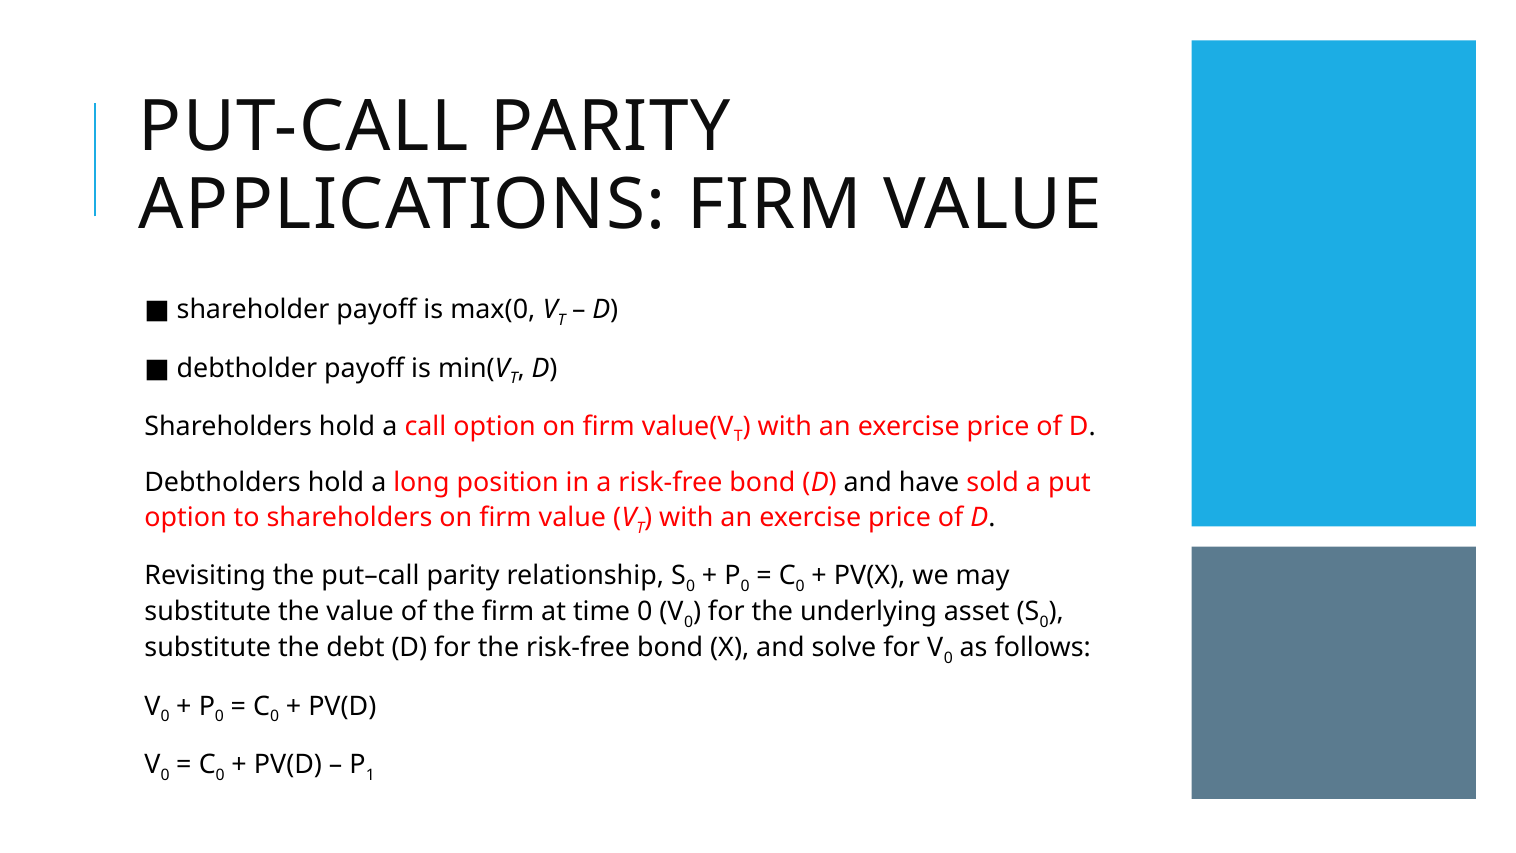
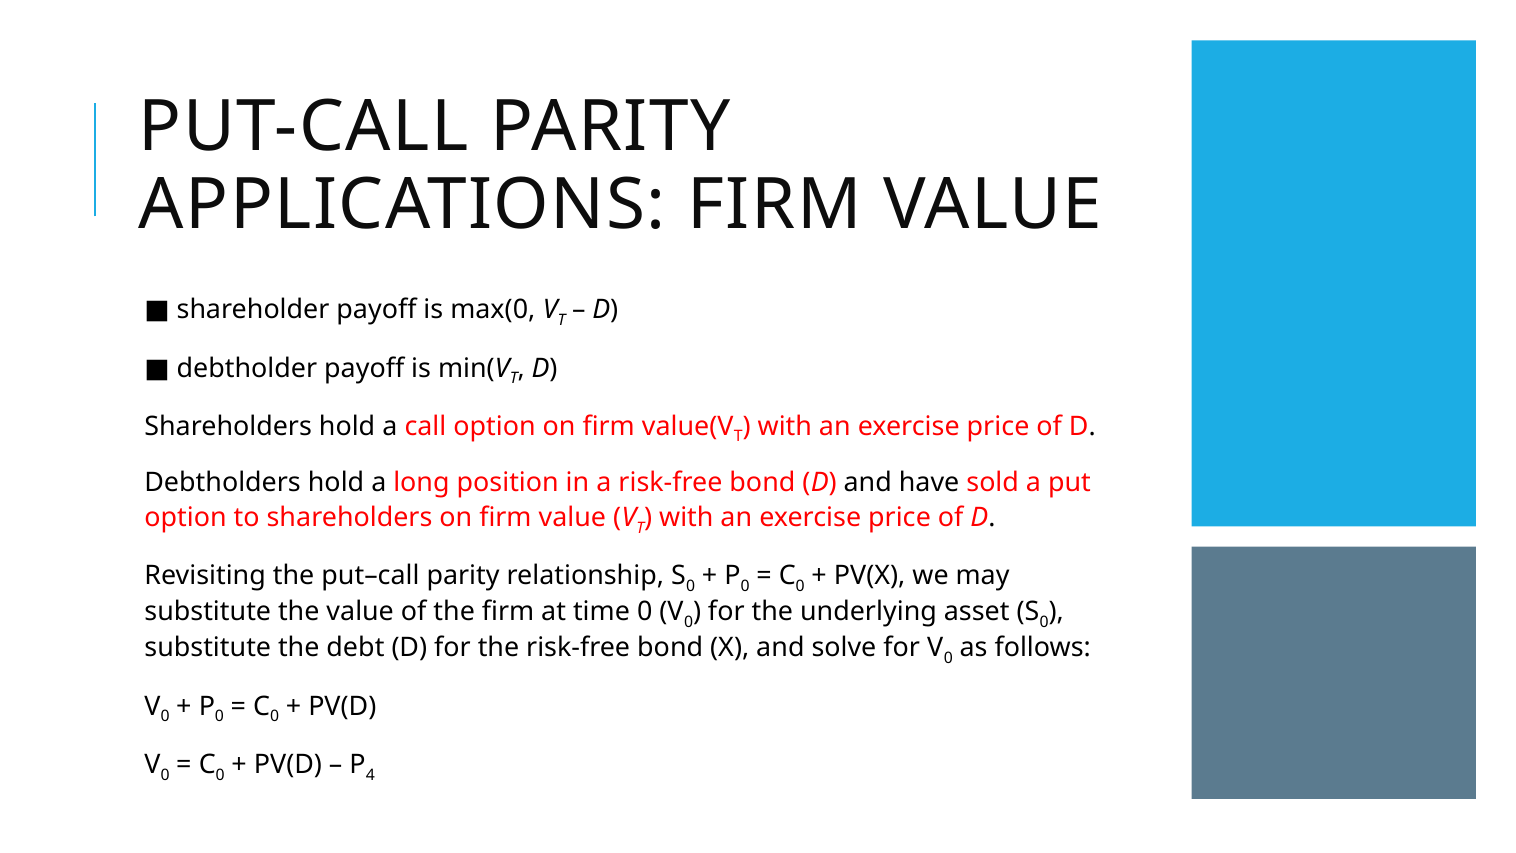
1: 1 -> 4 (370, 775)
